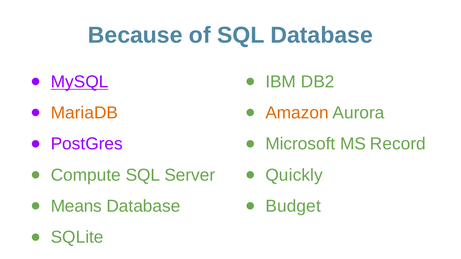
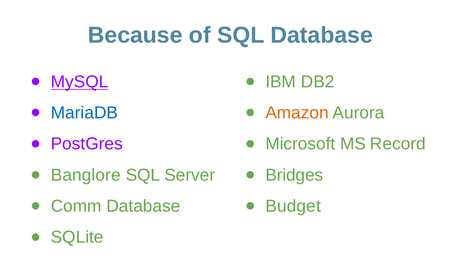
MariaDB colour: orange -> blue (84, 113)
Compute: Compute -> Banglore (86, 175)
Quickly: Quickly -> Bridges (294, 175)
Means: Means -> Comm (76, 206)
